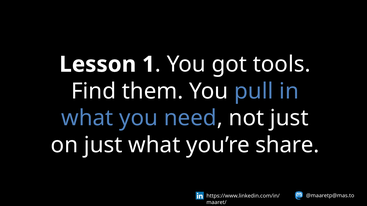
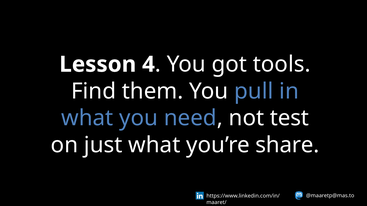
1: 1 -> 4 (148, 64)
not just: just -> test (289, 118)
